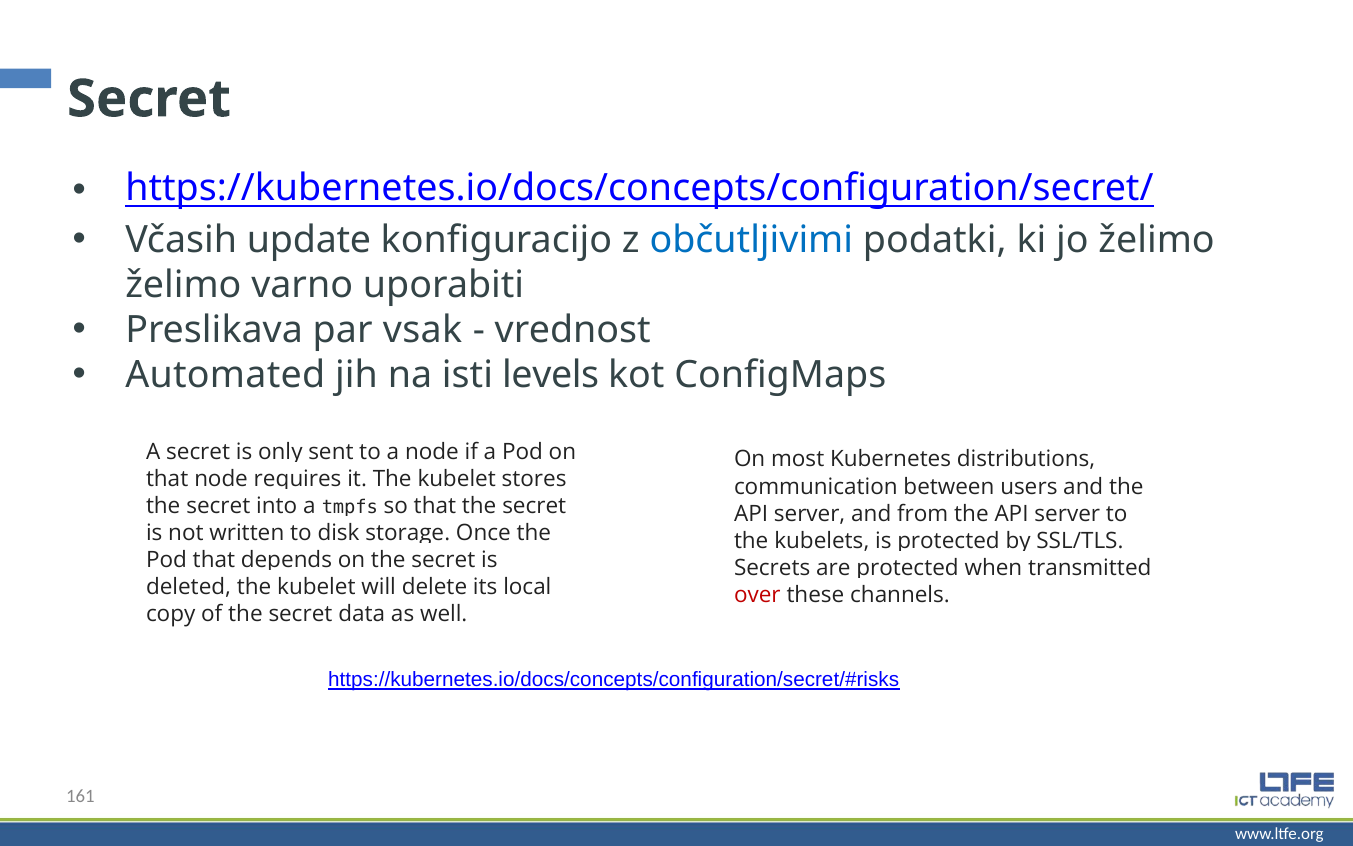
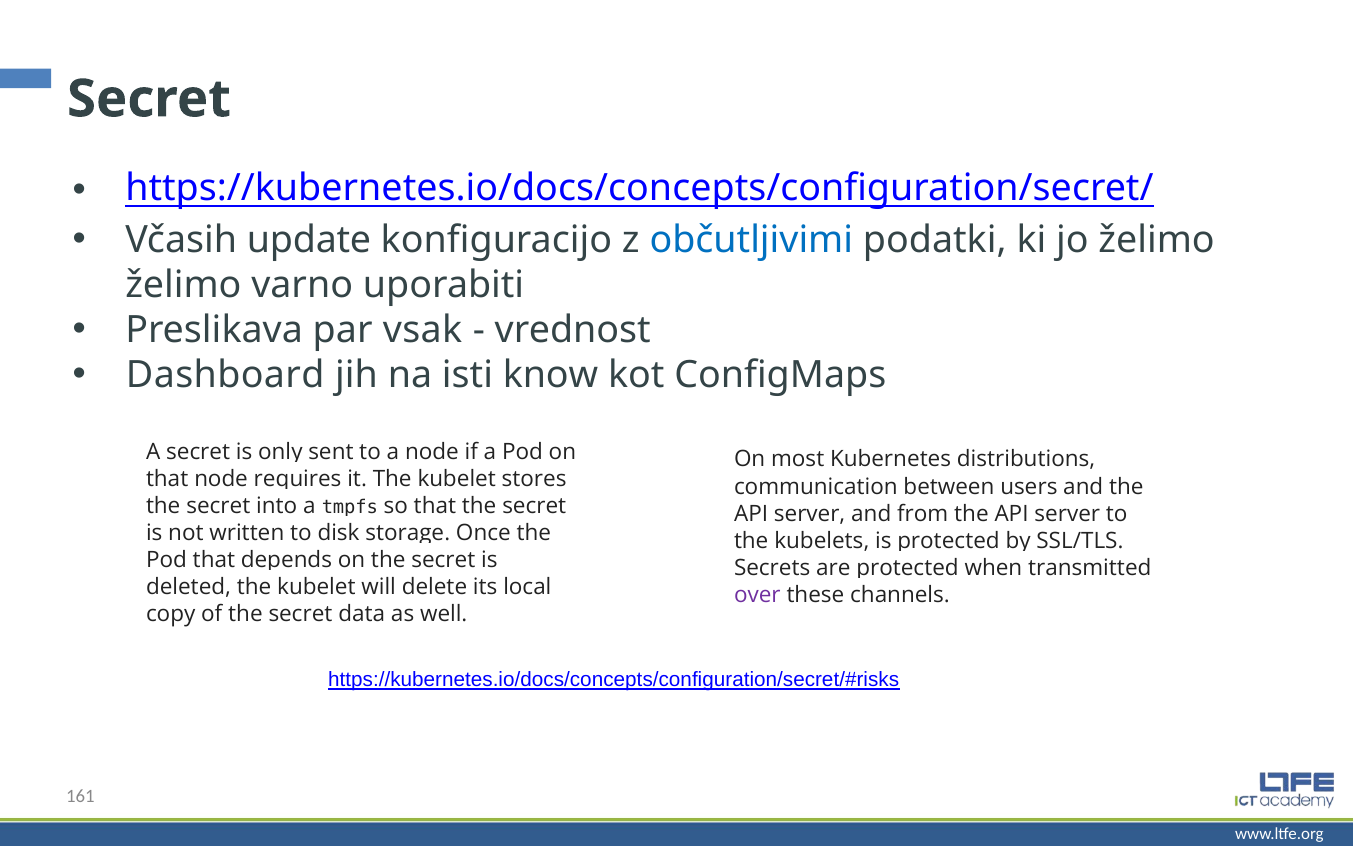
Automated: Automated -> Dashboard (225, 375)
levels: levels -> know (551, 375)
over colour: red -> purple (757, 595)
